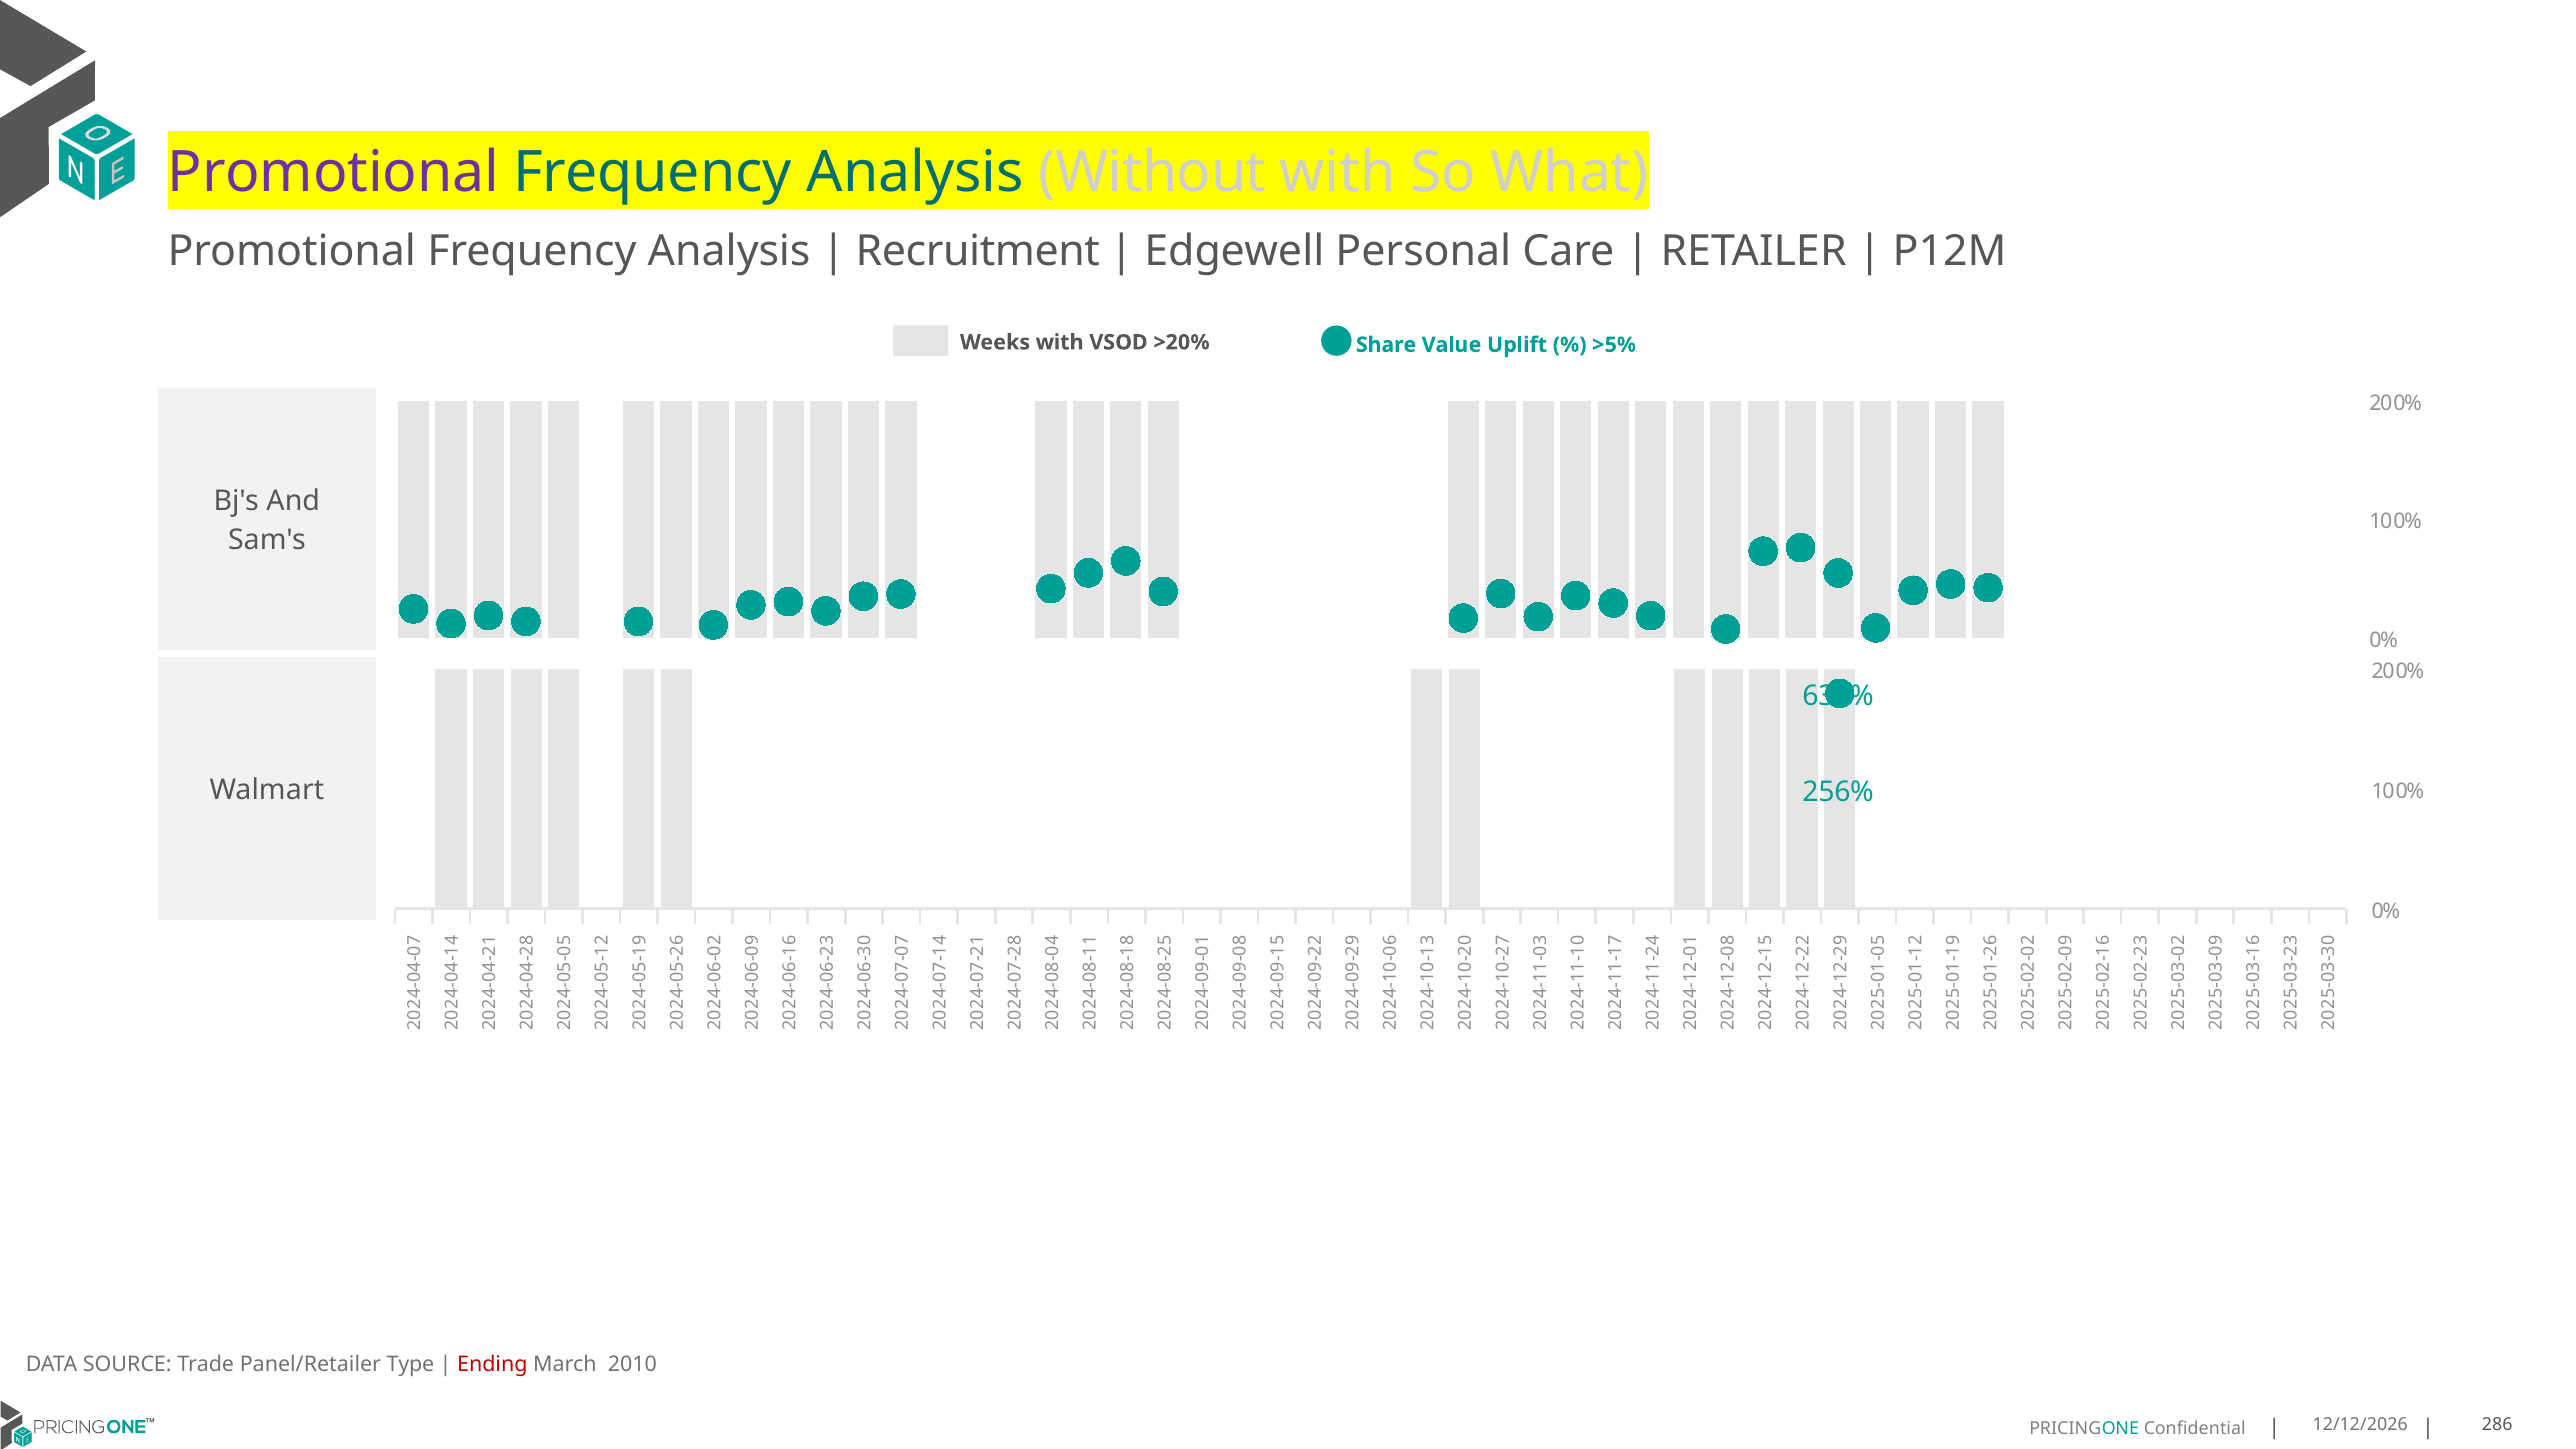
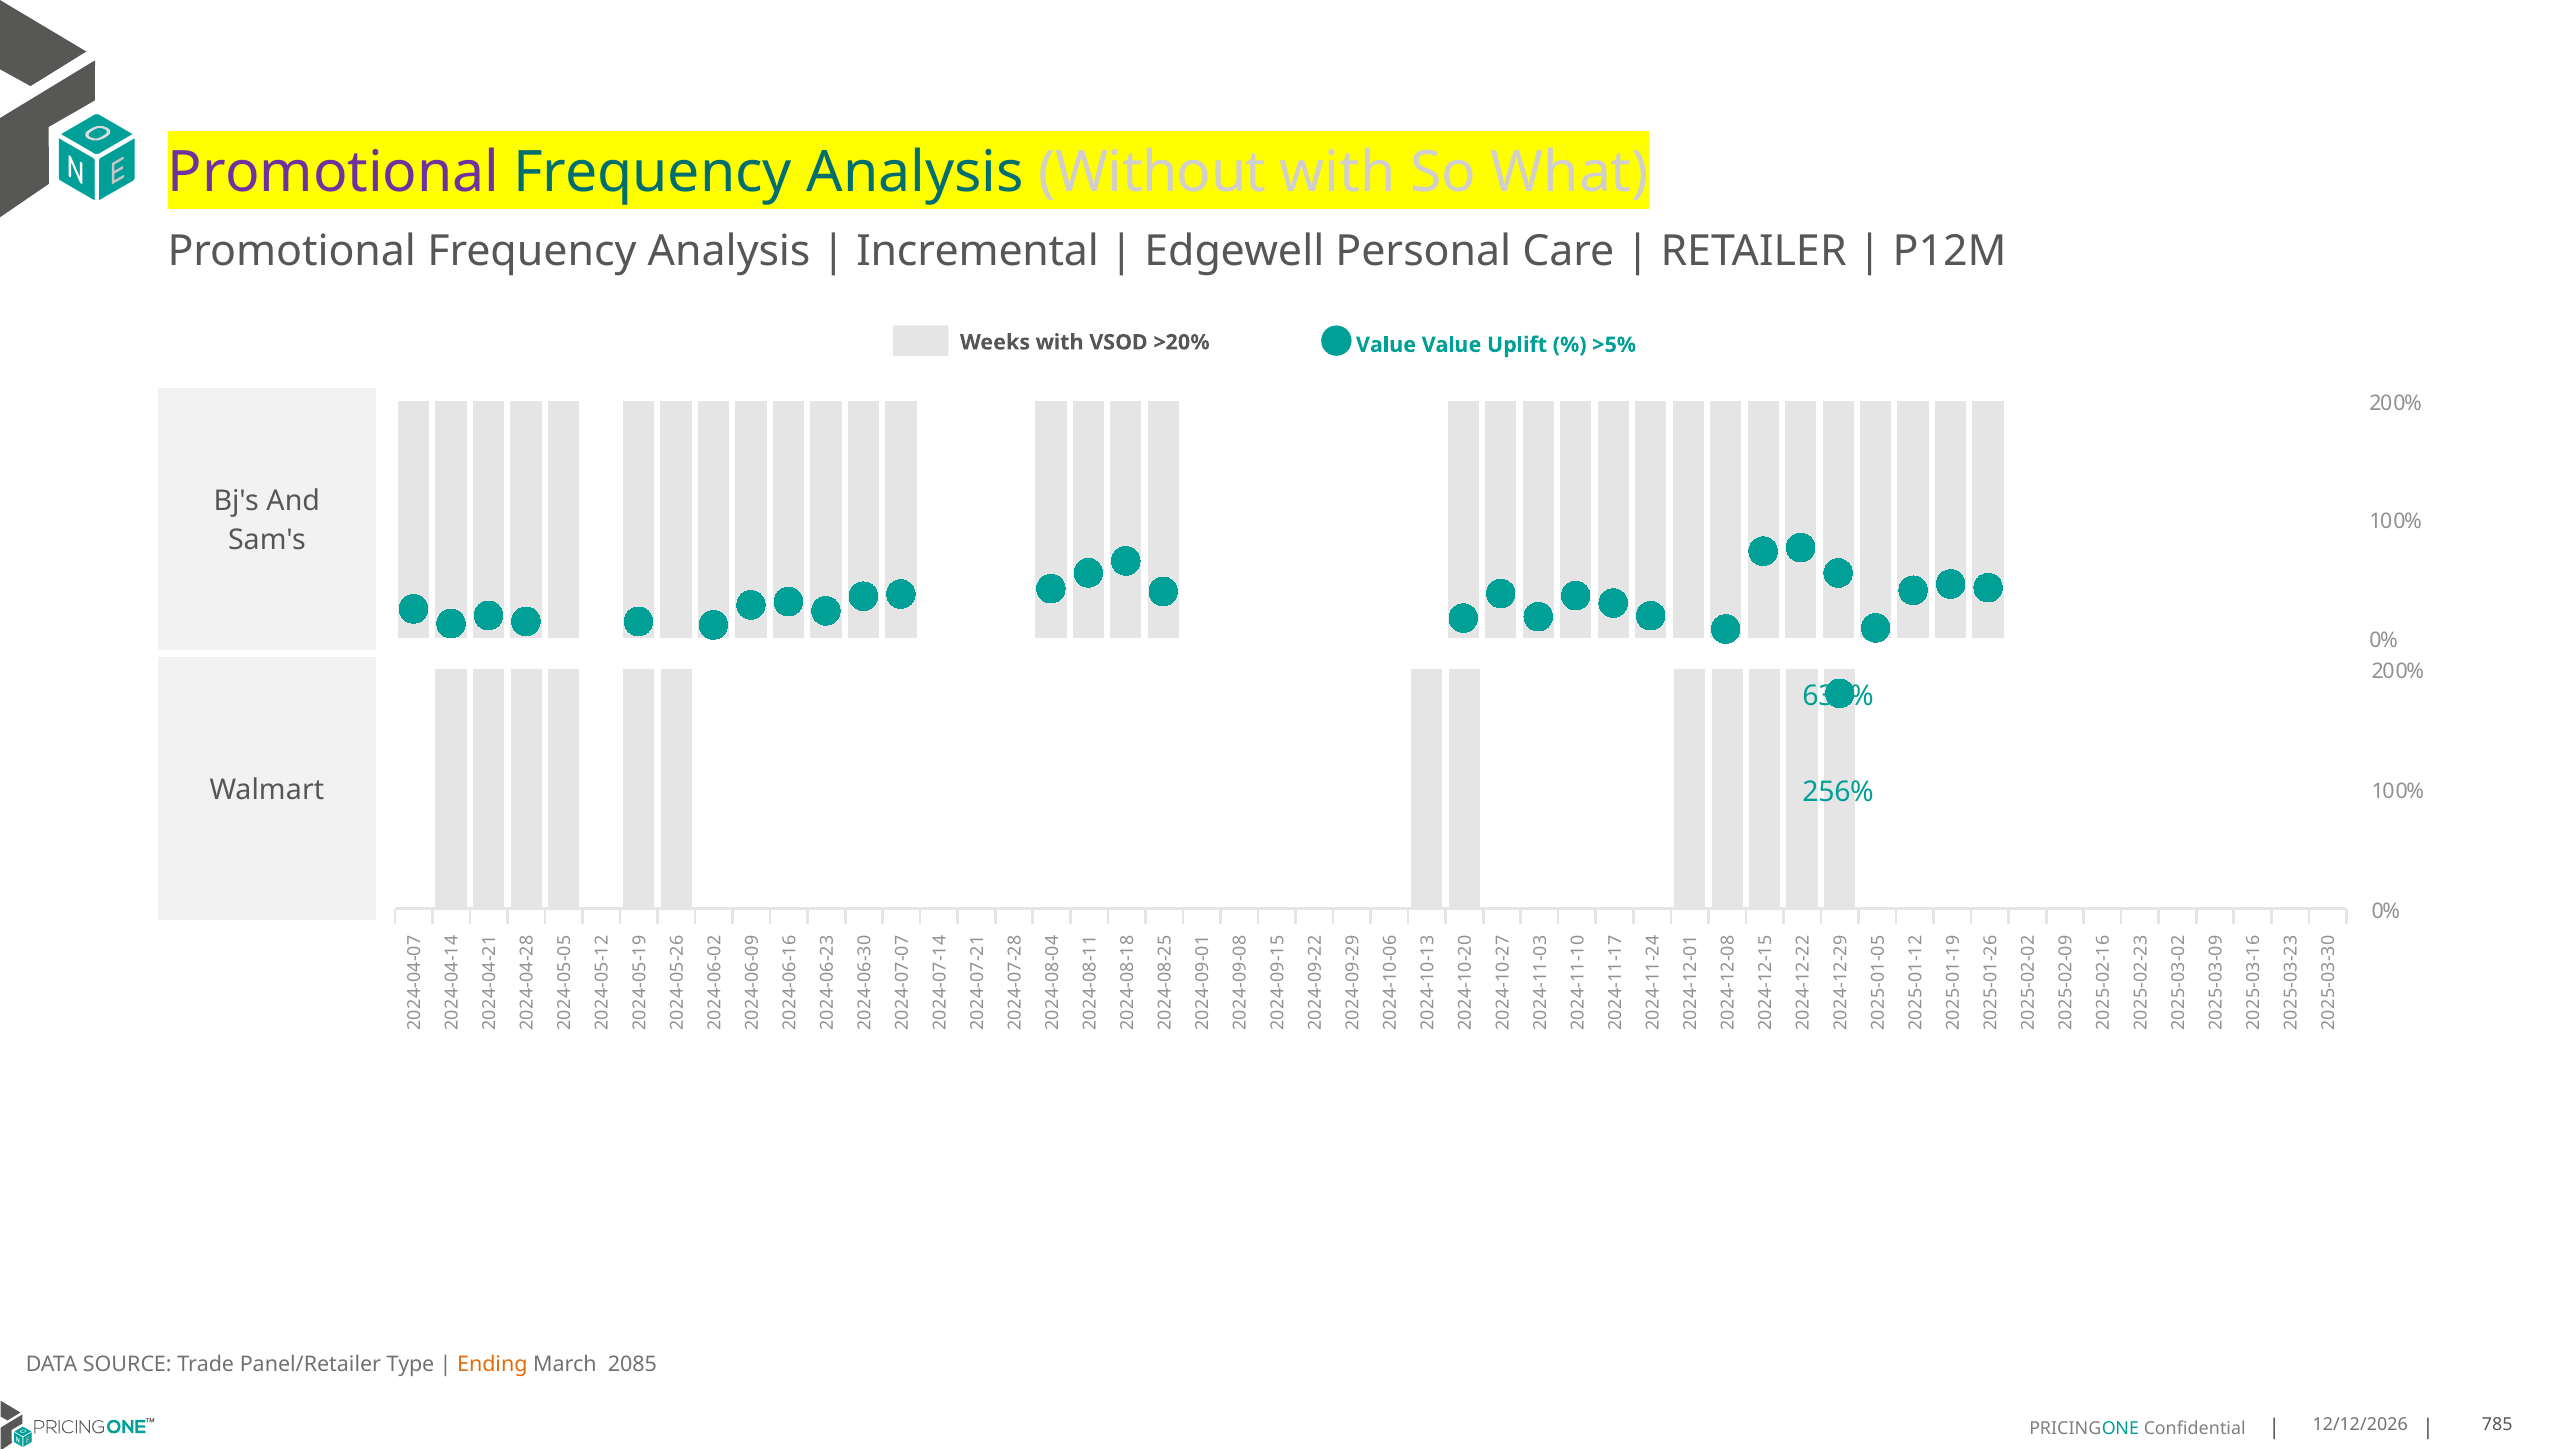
Recruitment: Recruitment -> Incremental (978, 251)
Share: Share -> Value (1386, 345)
Ending colour: red -> orange (492, 1365)
2010: 2010 -> 2085 (632, 1365)
286: 286 -> 785 (2497, 1425)
